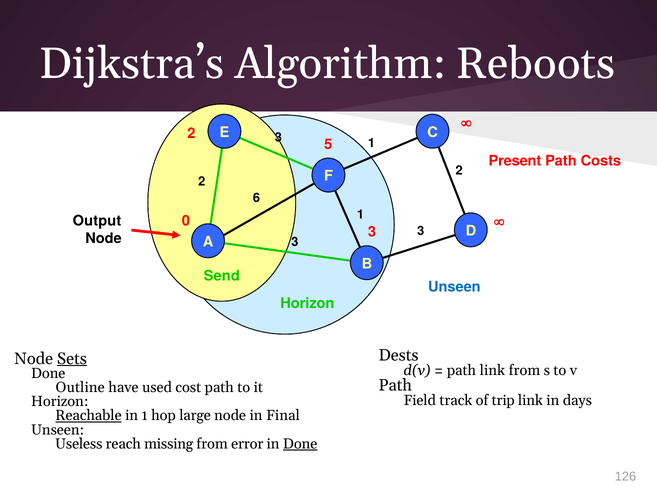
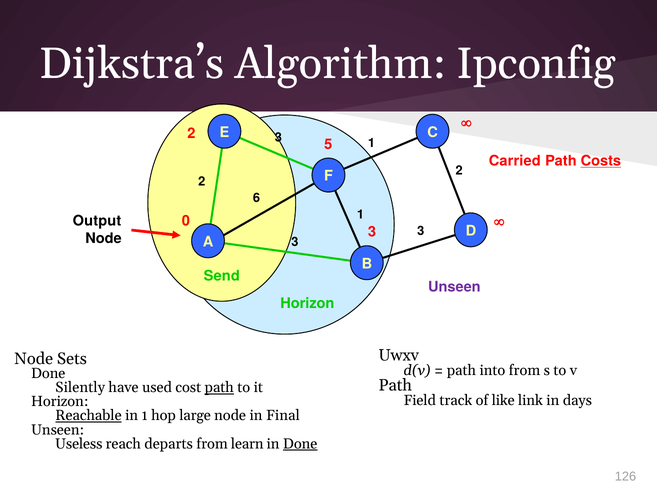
Reboots: Reboots -> Ipconfig (536, 64)
Present: Present -> Carried (515, 161)
Costs underline: none -> present (601, 161)
Unseen colour: blue -> purple (454, 287)
Dests: Dests -> Uwxv (399, 355)
Sets underline: present -> none (72, 358)
path link: link -> into (492, 370)
Outline: Outline -> Silently (80, 387)
path underline: none -> present (219, 387)
trip: trip -> like (503, 400)
missing: missing -> departs (169, 443)
error: error -> learn (247, 443)
